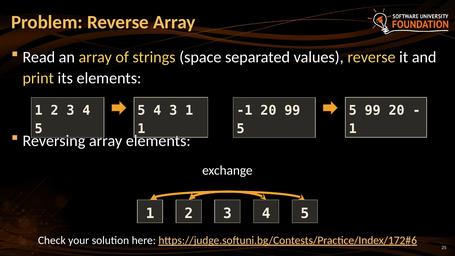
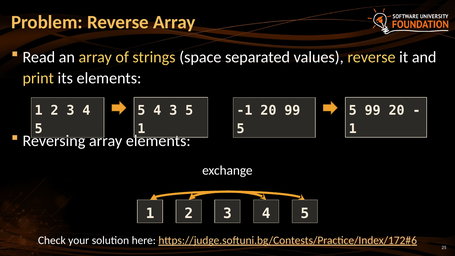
3 1: 1 -> 5 (189, 110)
